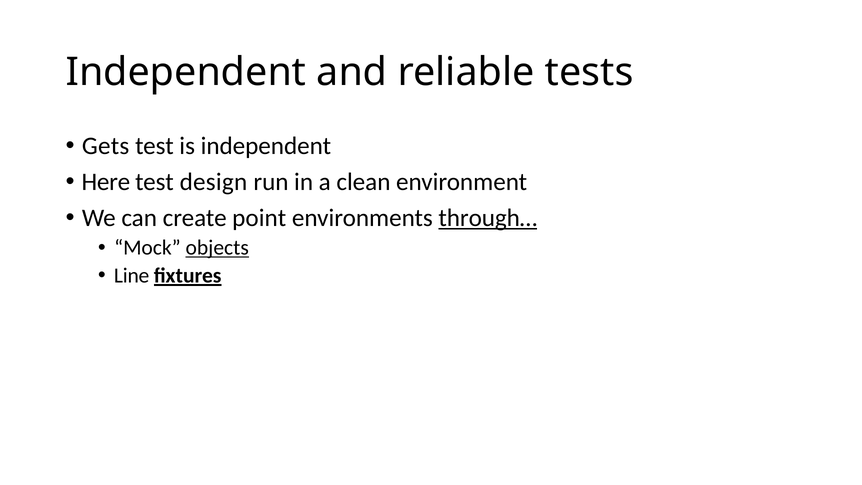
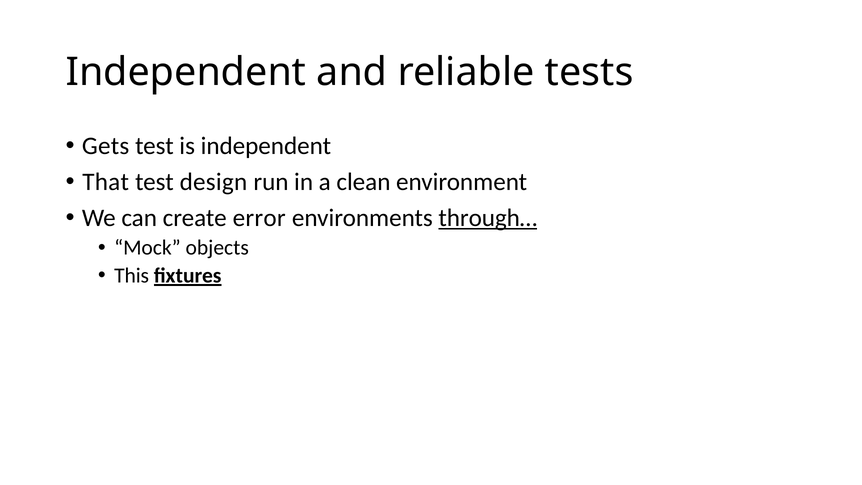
Here: Here -> That (106, 182)
point: point -> error (259, 218)
objects underline: present -> none (217, 248)
Line: Line -> This (132, 275)
